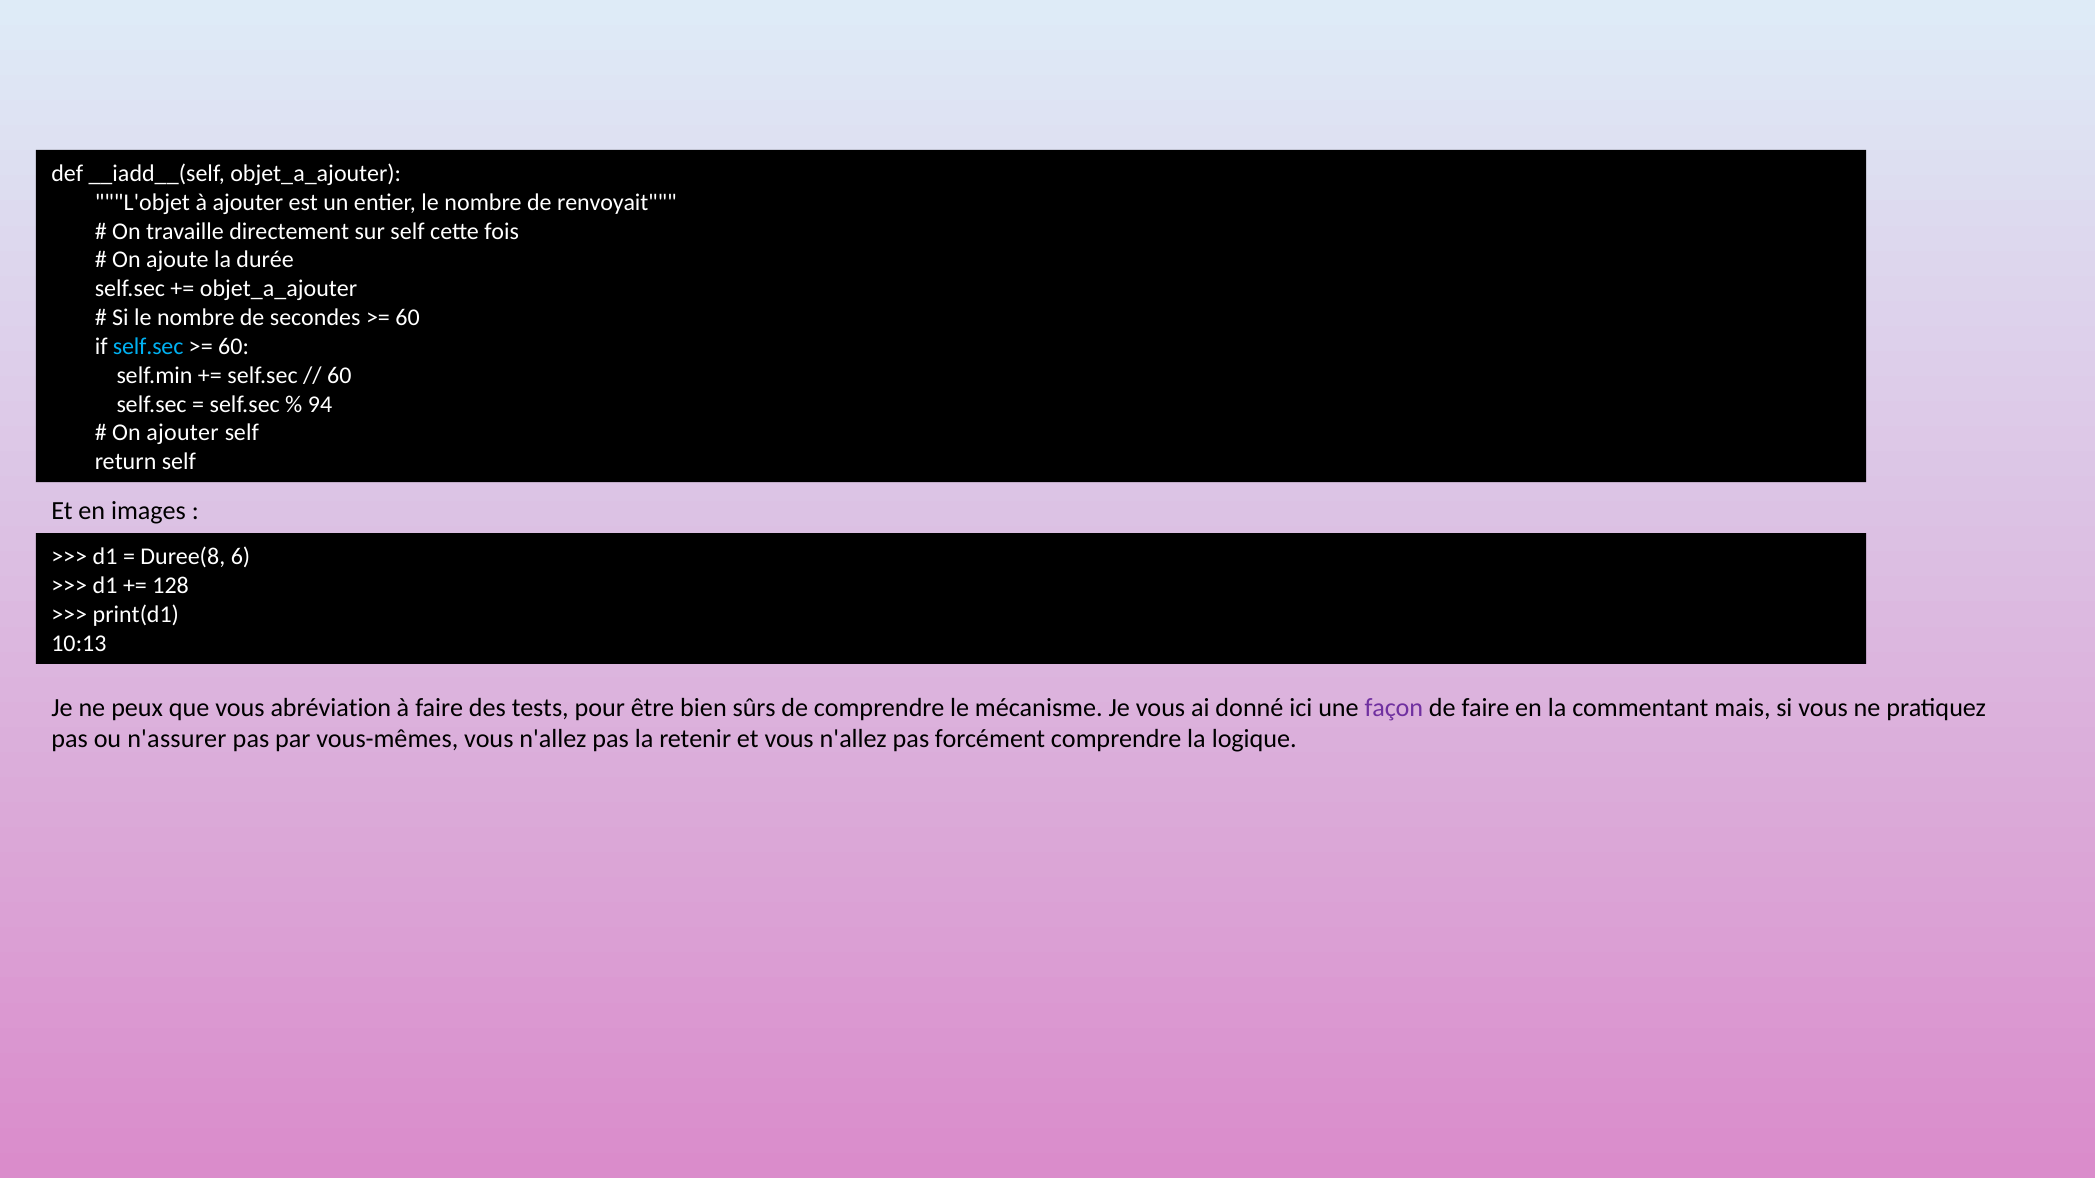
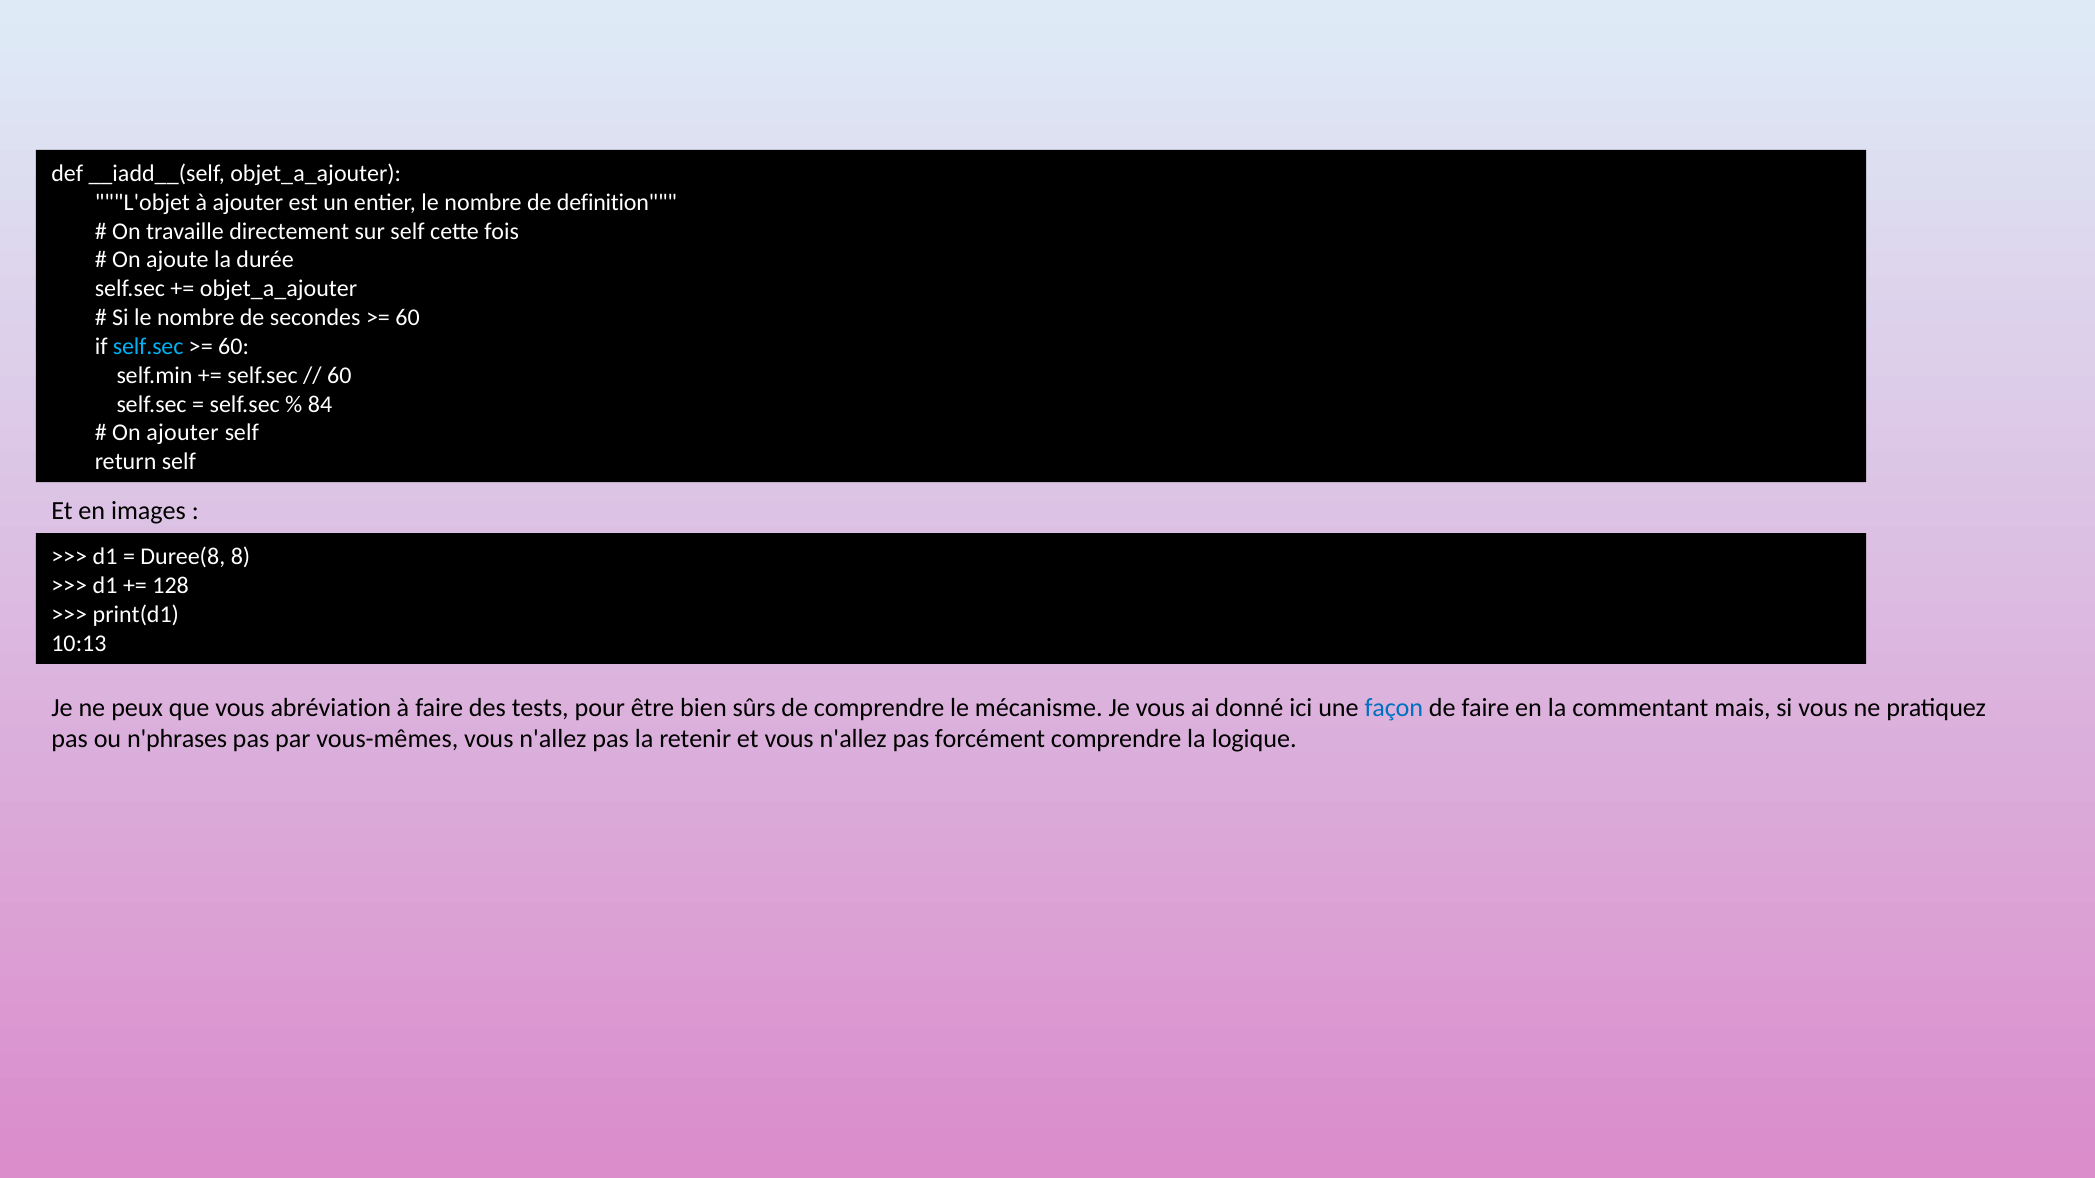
renvoyait: renvoyait -> definition (617, 202)
94: 94 -> 84 (320, 404)
6: 6 -> 8 (240, 557)
façon colour: purple -> blue (1394, 708)
n'assurer: n'assurer -> n'phrases (177, 739)
